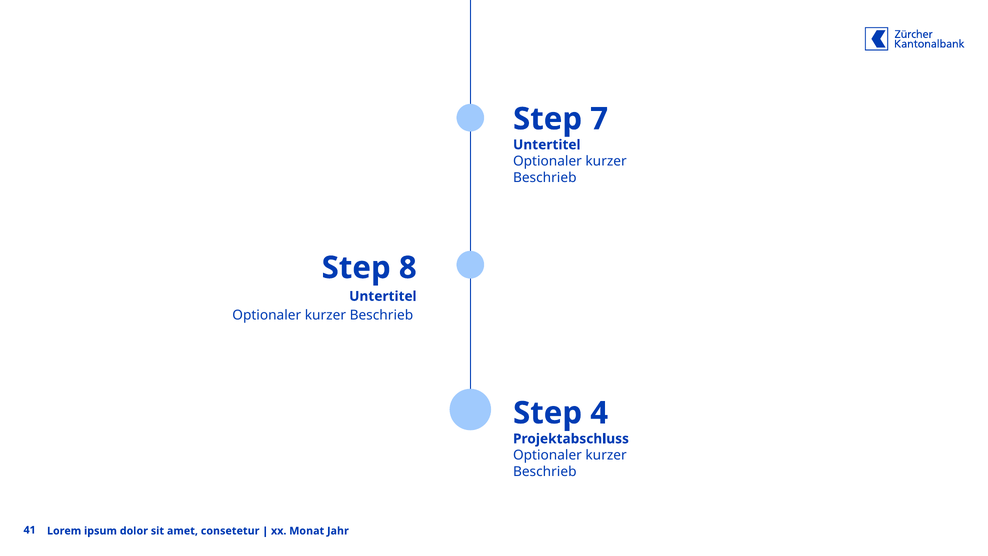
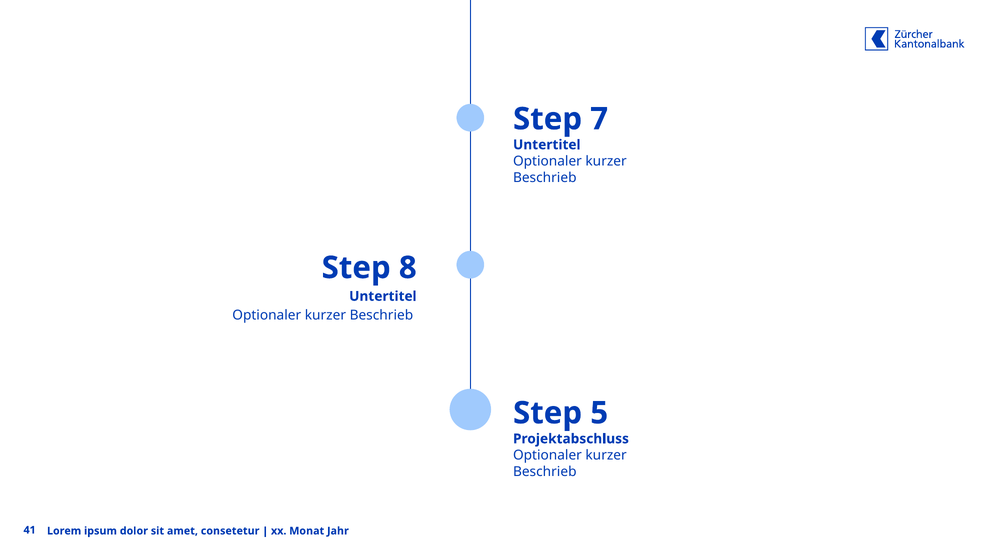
4: 4 -> 5 (599, 413)
